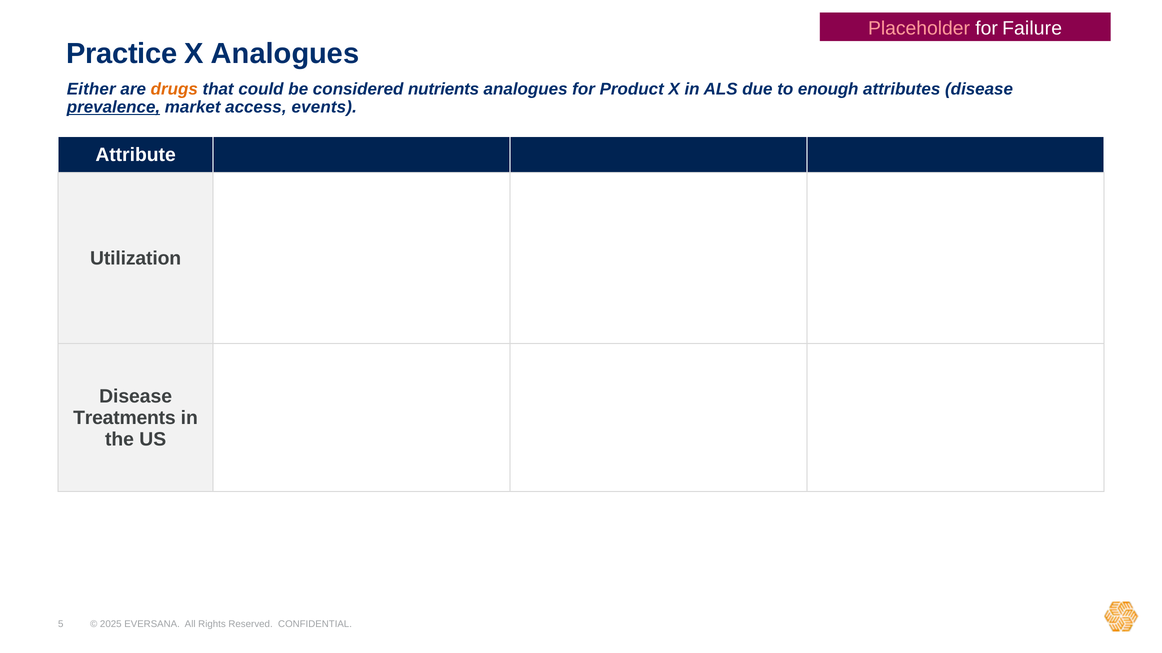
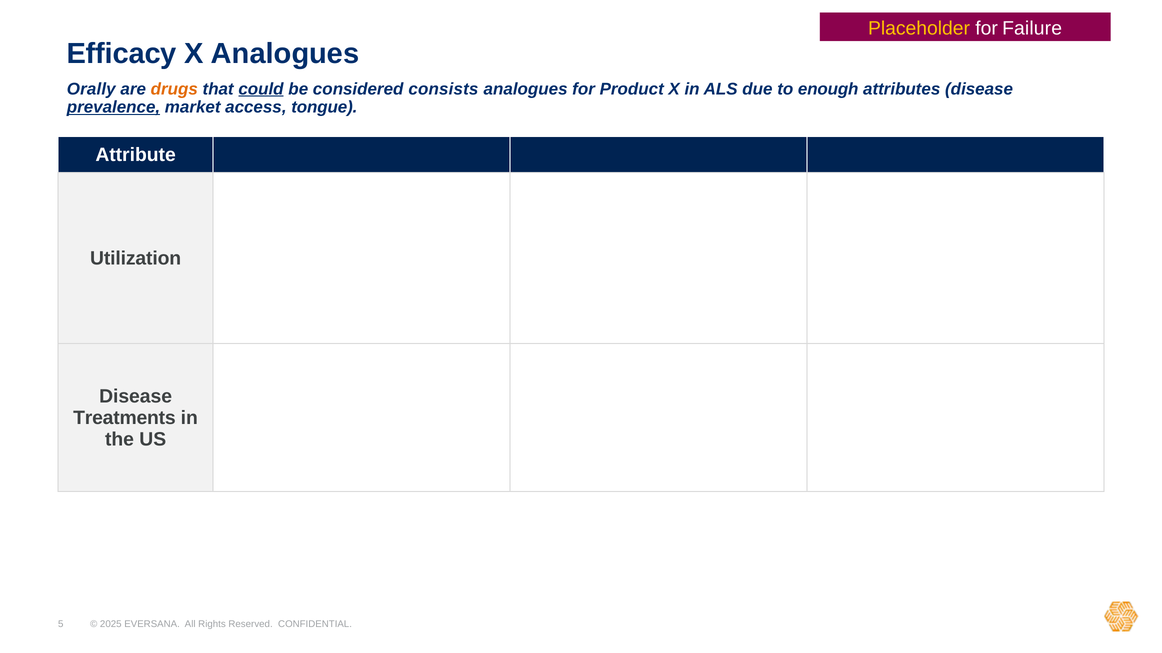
Placeholder colour: pink -> yellow (919, 28)
Practice: Practice -> Efficacy (122, 54)
Either: Either -> Orally (91, 89)
could underline: none -> present (261, 89)
nutrients: nutrients -> consists (443, 89)
events: events -> tongue (324, 107)
